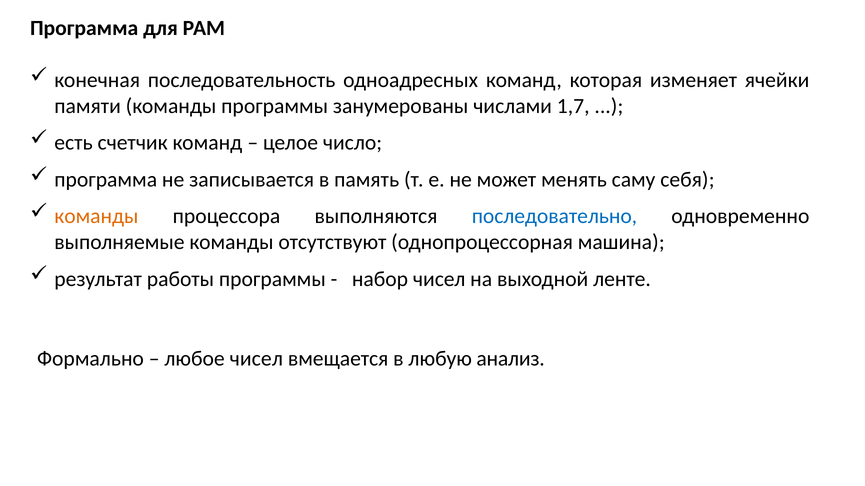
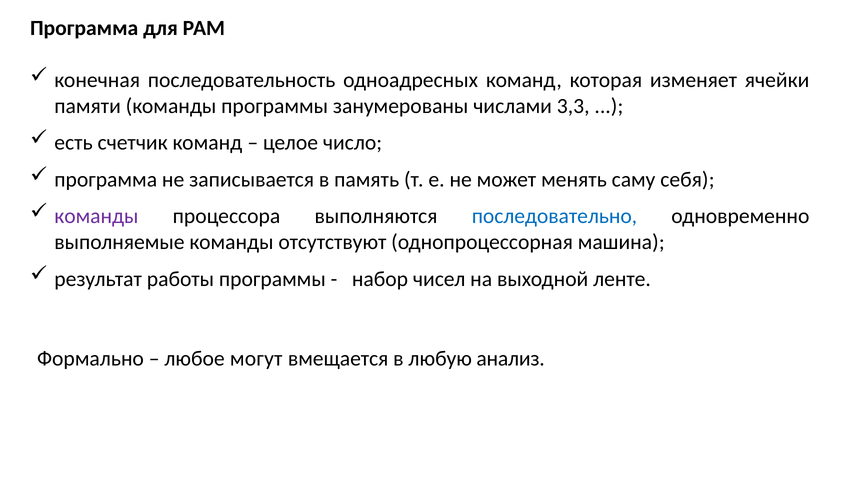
1,7: 1,7 -> 3,3 (573, 106)
команды colour: orange -> purple (96, 216)
любое чисел: чисел -> могут (256, 359)
